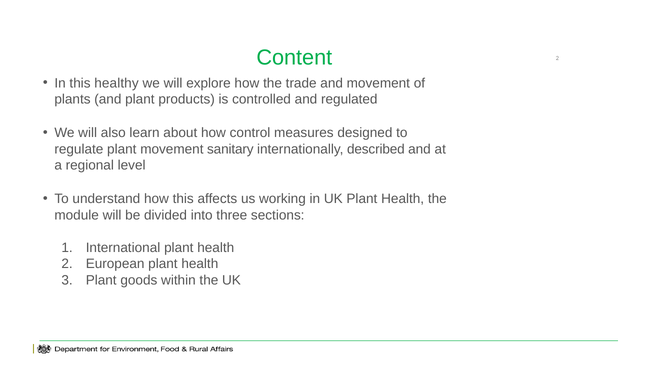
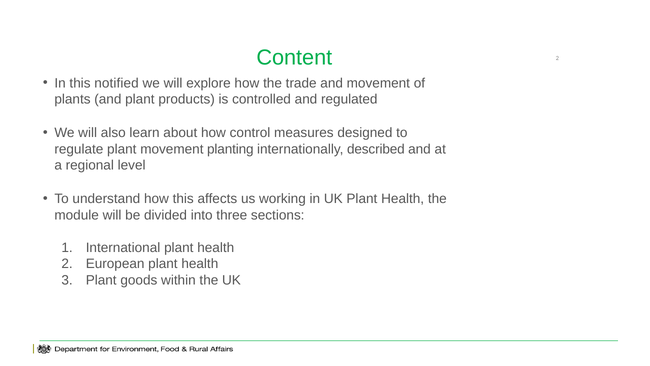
healthy: healthy -> notified (116, 83)
sanitary: sanitary -> planting (230, 149)
